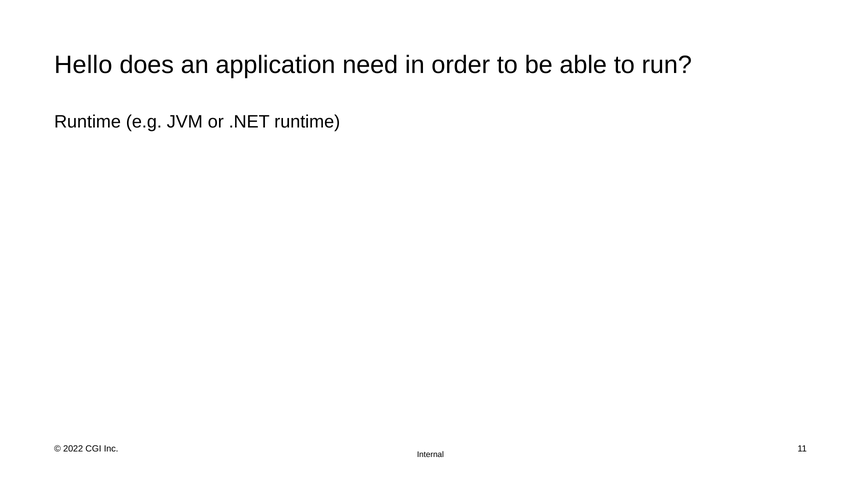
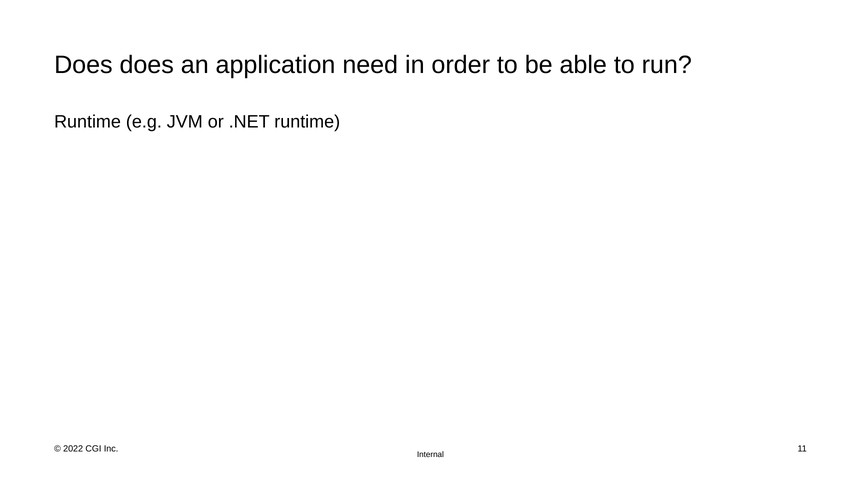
Hello: Hello -> Does (83, 65)
